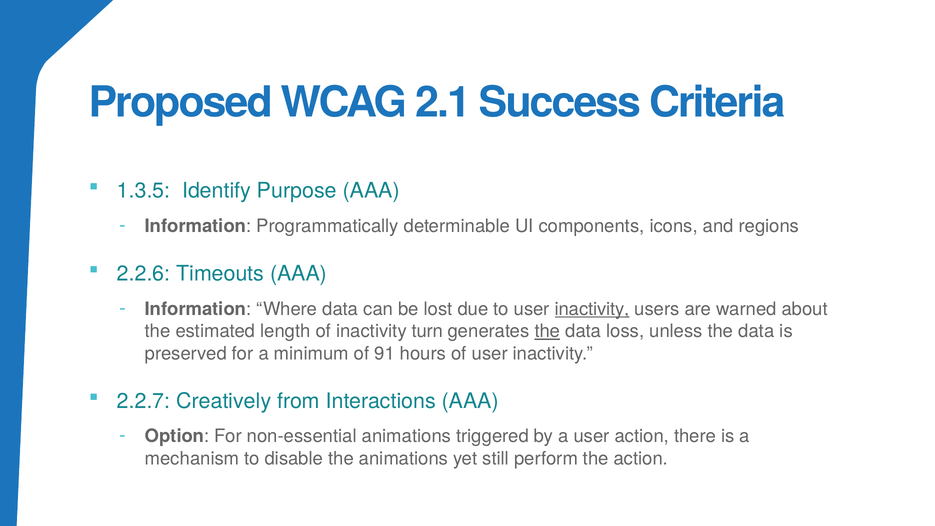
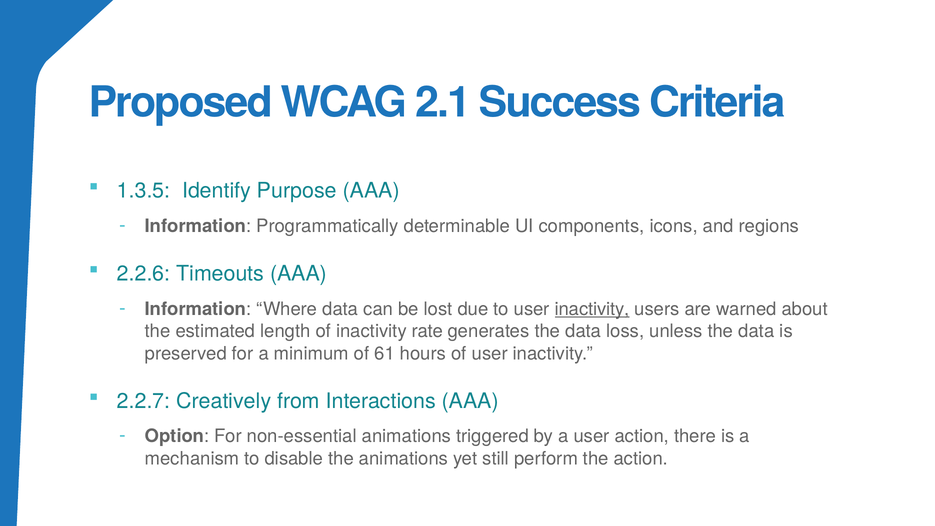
turn: turn -> rate (427, 331)
the underline: present -> none (547, 331)
91: 91 -> 61 (385, 353)
